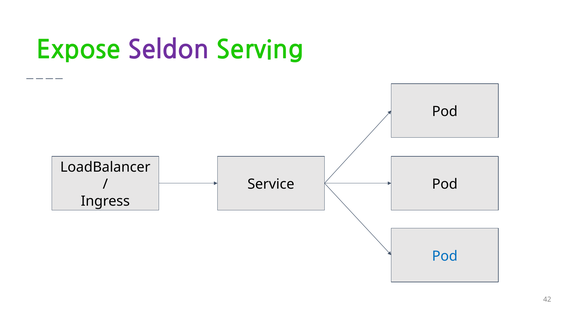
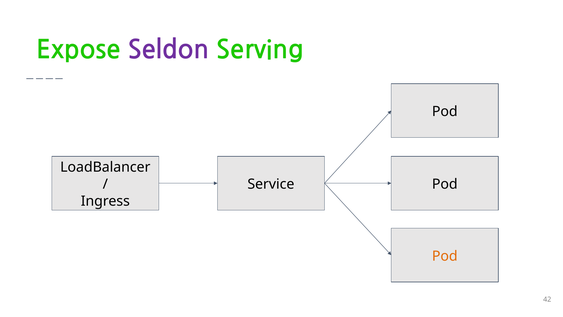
Pod colour: blue -> orange (445, 256)
